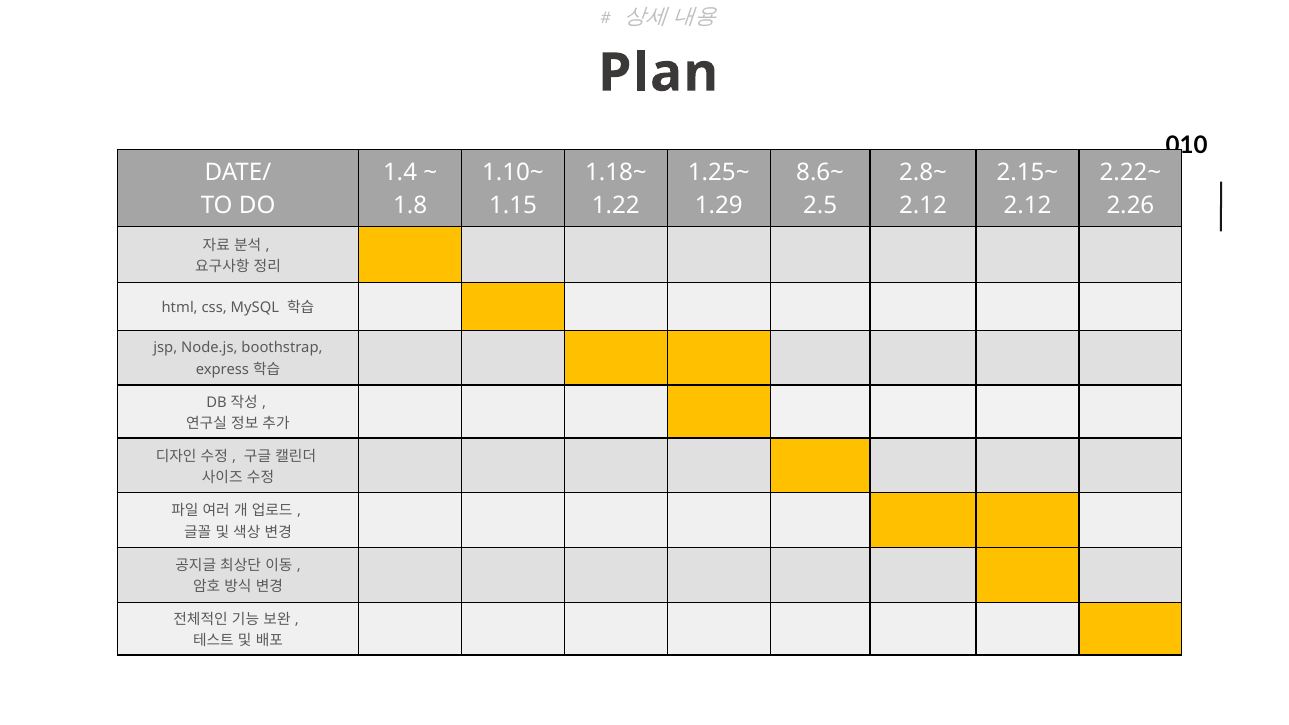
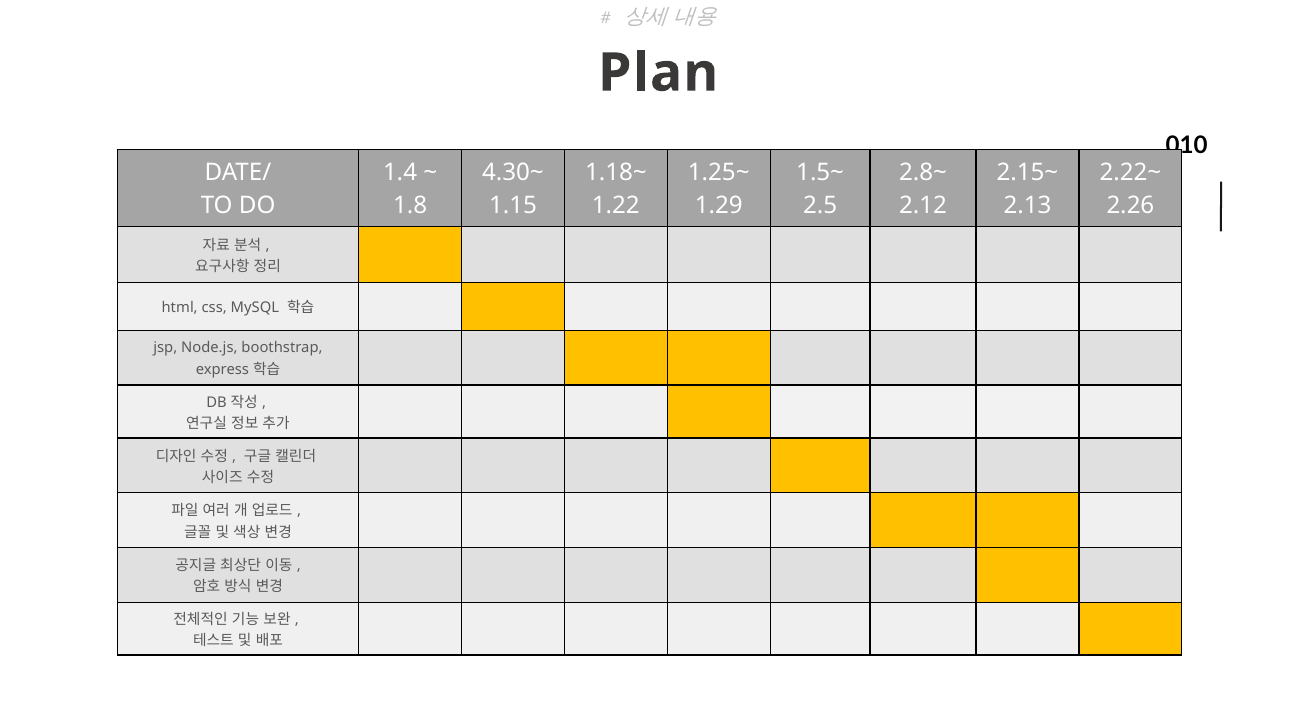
1.10~: 1.10~ -> 4.30~ (513, 173)
8.6~: 8.6~ -> 1.5~ (820, 173)
2.12: 2.12 -> 2.13 (1028, 205)
